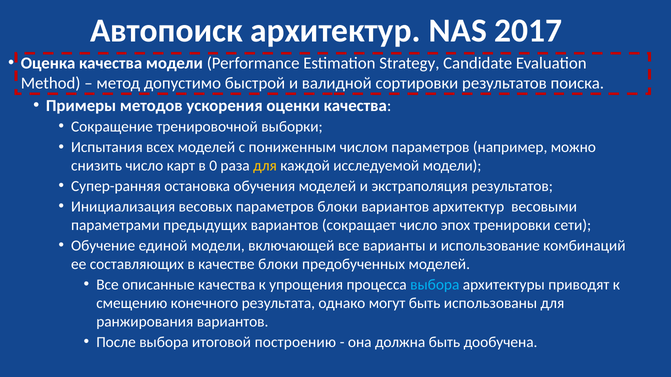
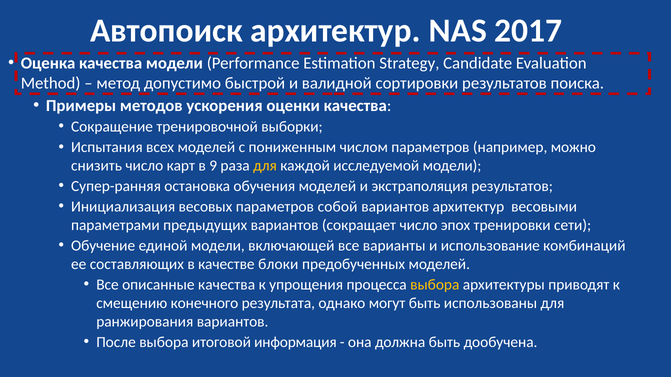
0: 0 -> 9 (213, 166)
параметров блоки: блоки -> собой (338, 207)
выбора colour: light blue -> yellow (435, 285)
построению: построению -> информация (295, 342)
